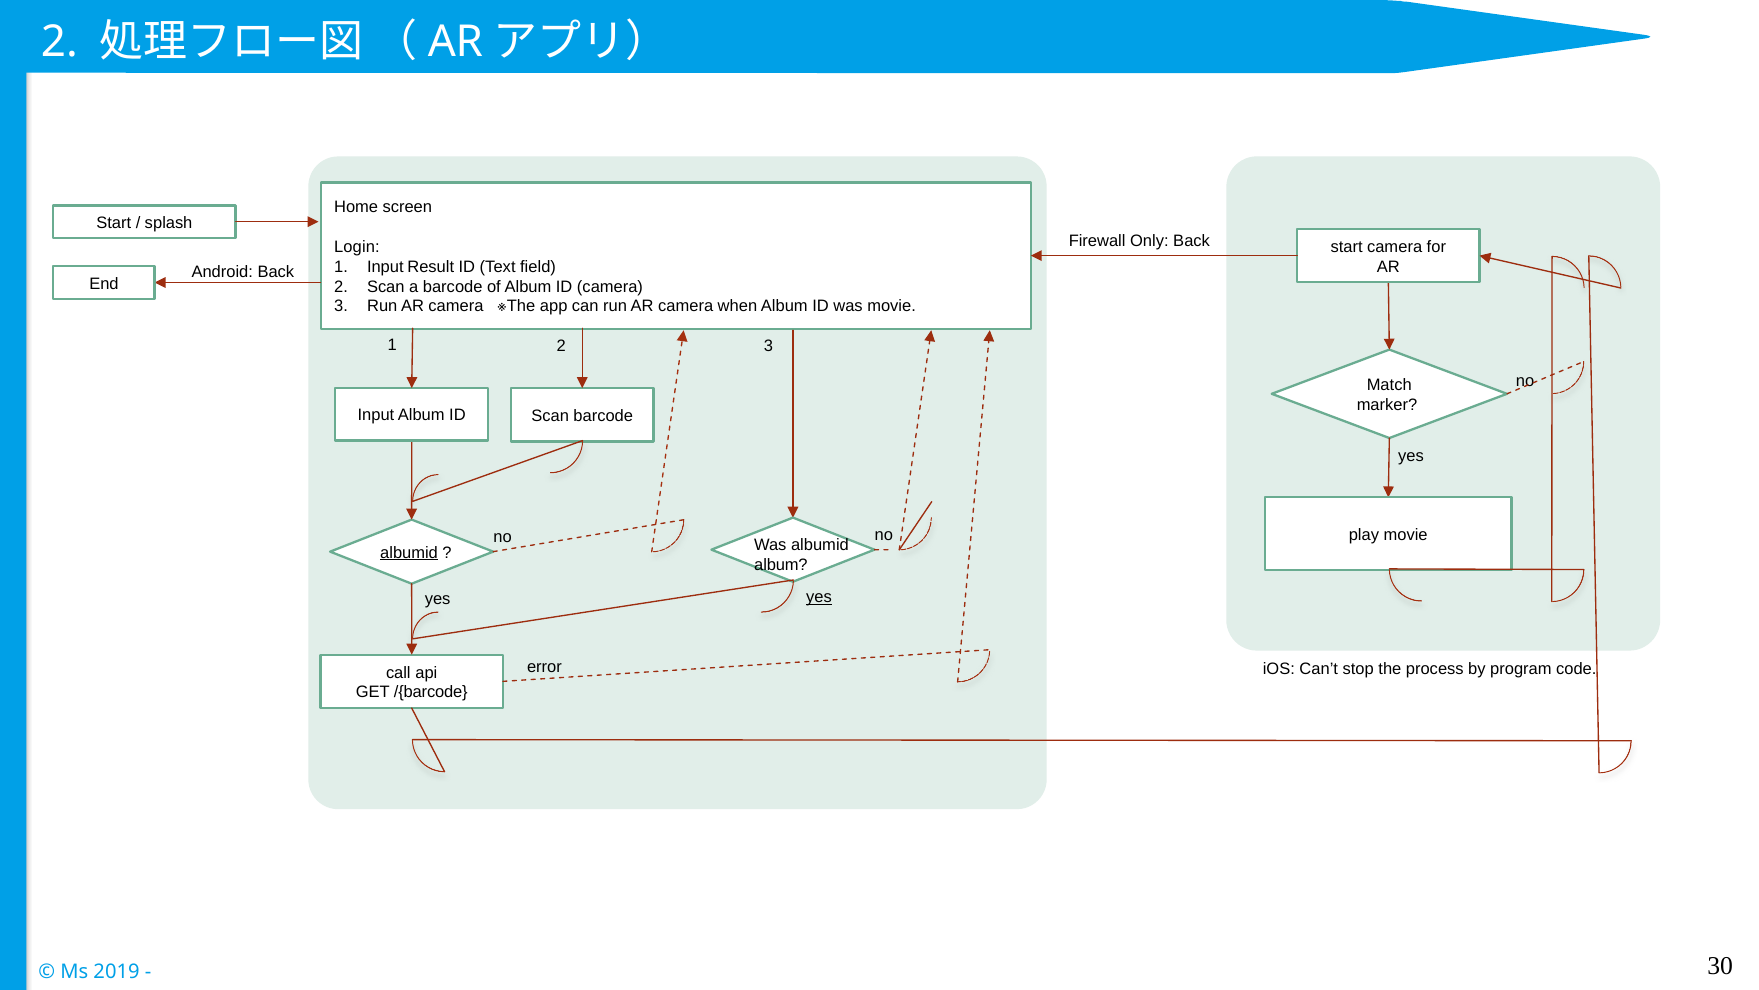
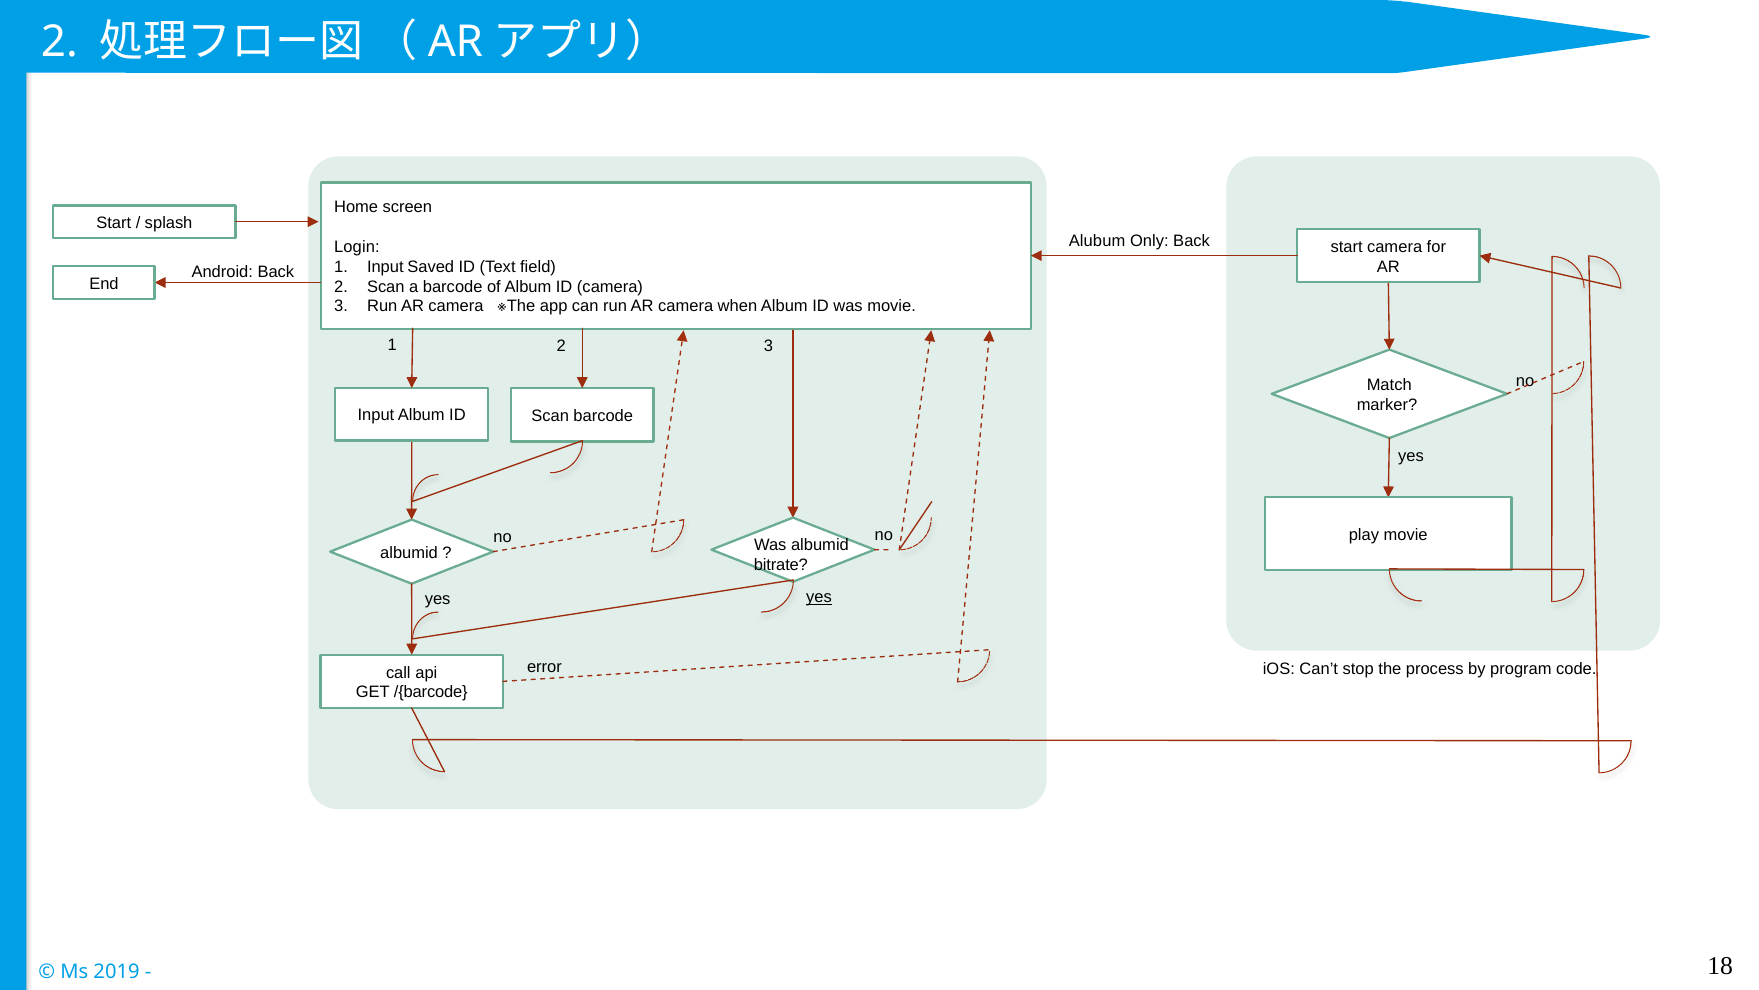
Firewall: Firewall -> Alubum (1097, 241)
Result: Result -> Saved (431, 267)
albumid underline: present -> none (409, 552)
album: album -> bitrate (781, 565)
30: 30 -> 18 (1720, 965)
